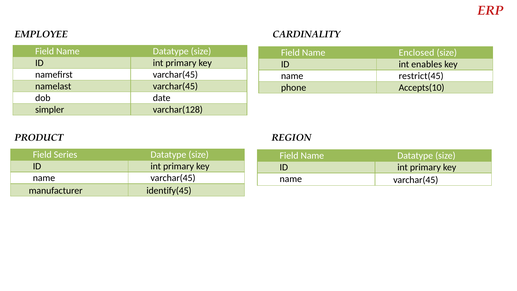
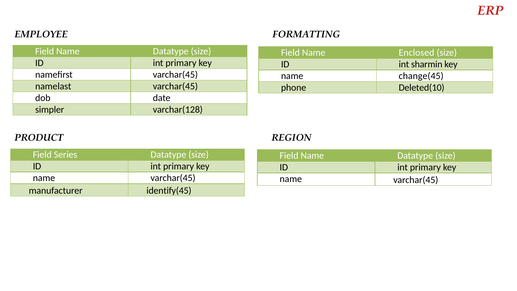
CARDINALITY: CARDINALITY -> FORMATTING (306, 34)
enables: enables -> sharmin (427, 64)
restrict(45: restrict(45 -> change(45 (421, 76)
Accepts(10: Accepts(10 -> Deleted(10 (422, 88)
